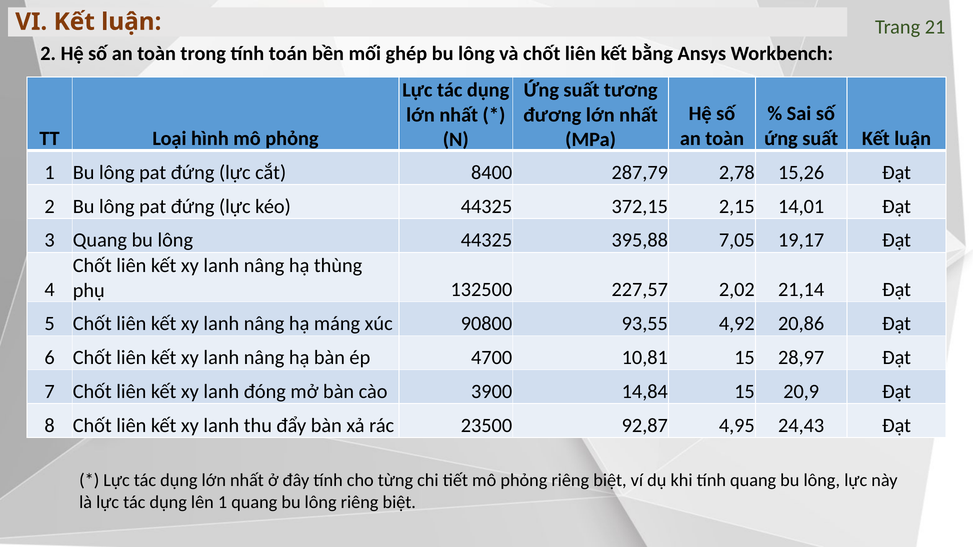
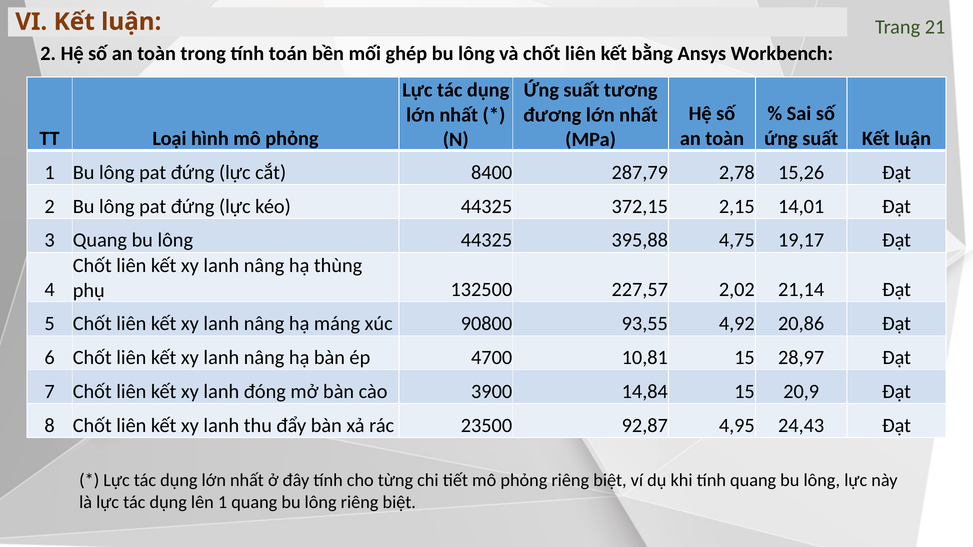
7,05: 7,05 -> 4,75 (737, 240)
